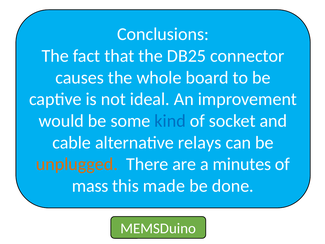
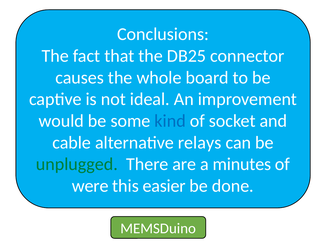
unplugged colour: orange -> green (77, 164)
mass: mass -> were (90, 186)
made: made -> easier (164, 186)
